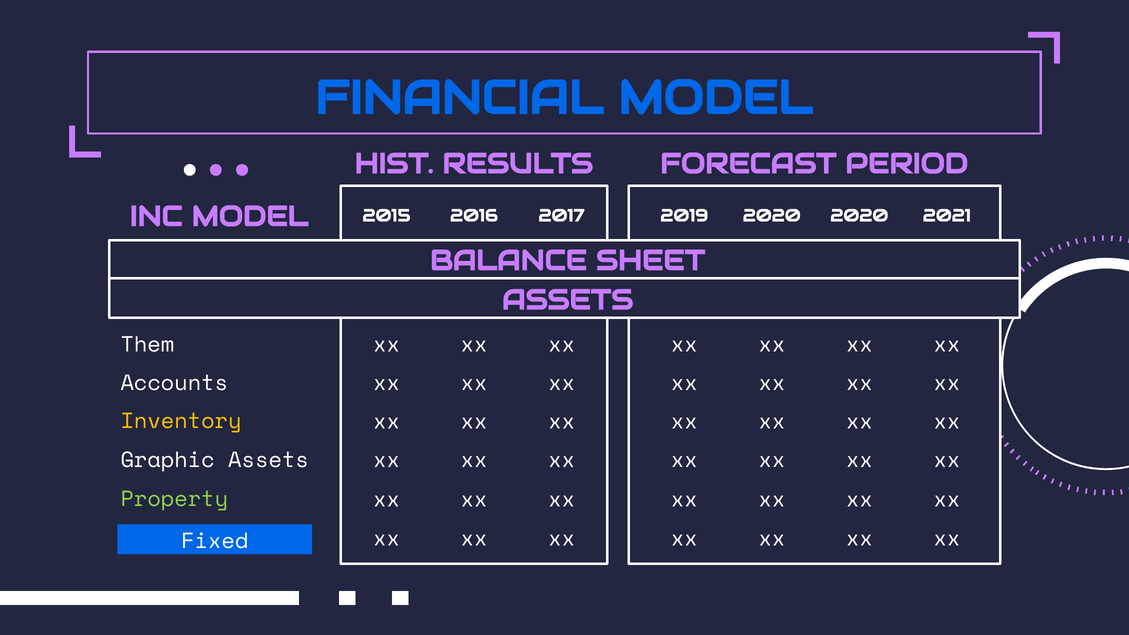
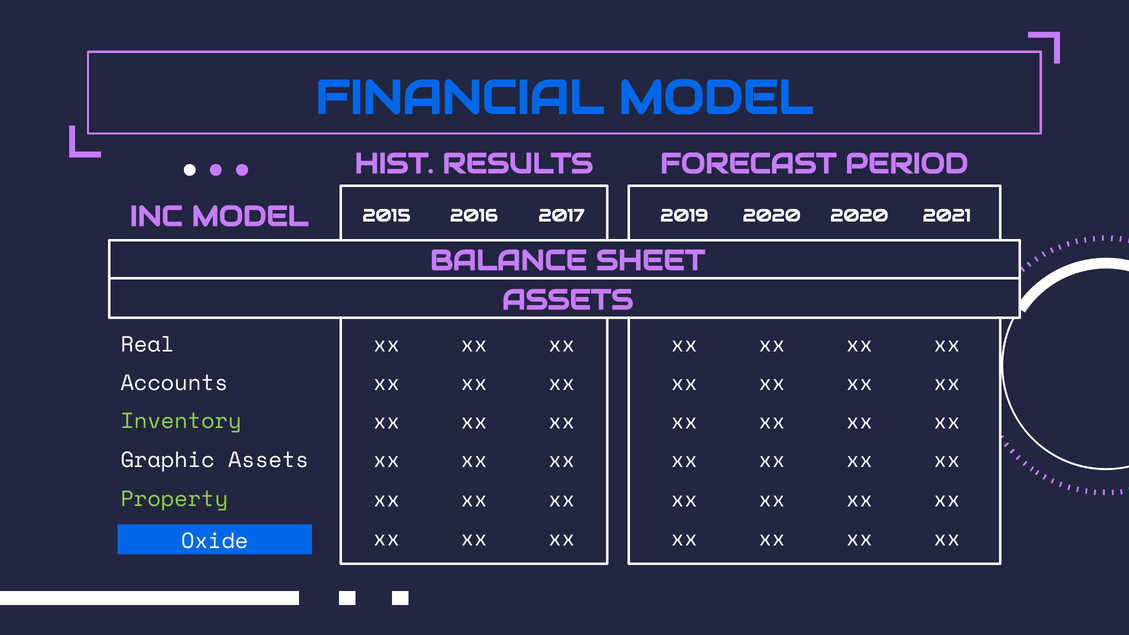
Them: Them -> Real (147, 345)
Inventory colour: yellow -> light green (181, 421)
Fixed: Fixed -> Oxide (215, 541)
